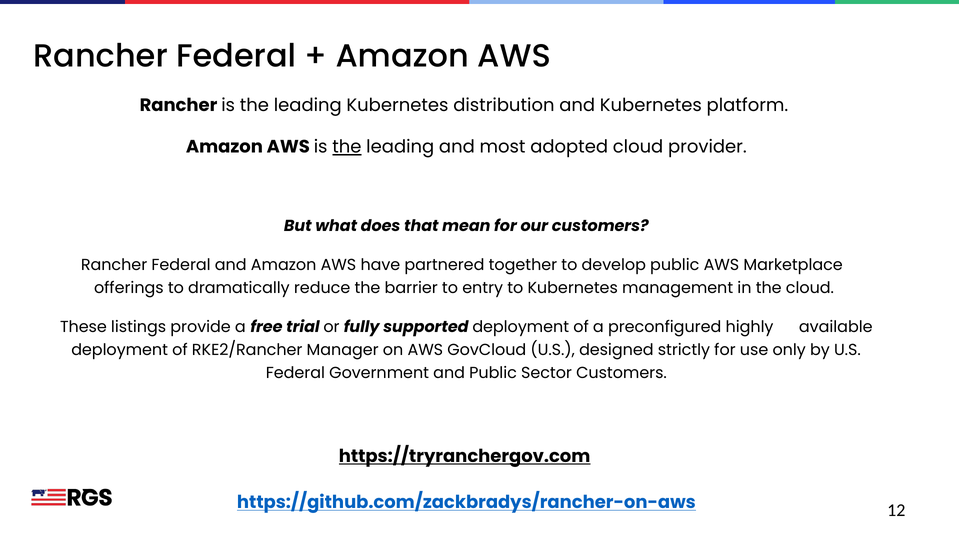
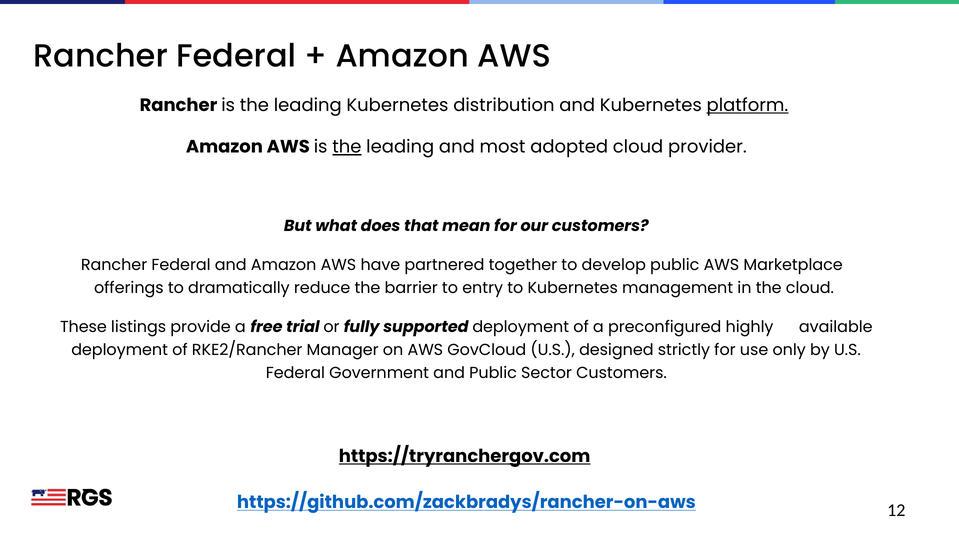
platform underline: none -> present (747, 105)
